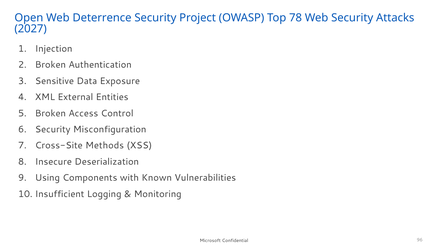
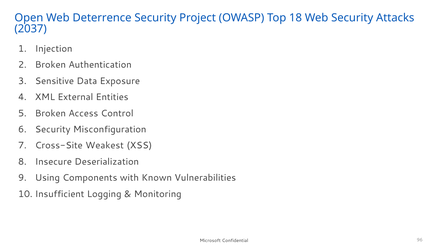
78: 78 -> 18 (296, 18)
2027: 2027 -> 2037 (31, 29)
Methods: Methods -> Weakest (105, 146)
